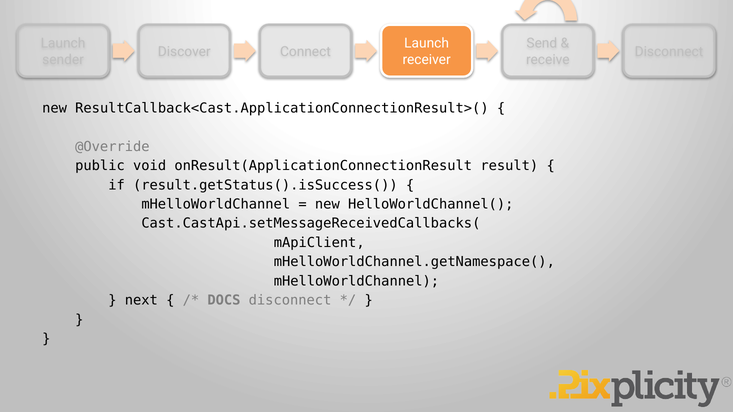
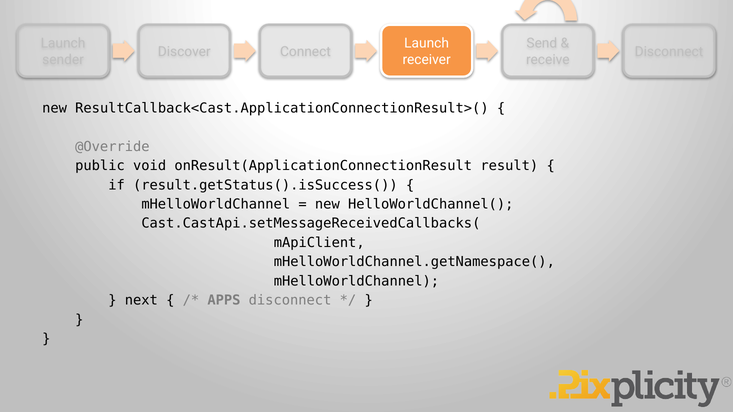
DOCS: DOCS -> APPS (224, 301)
